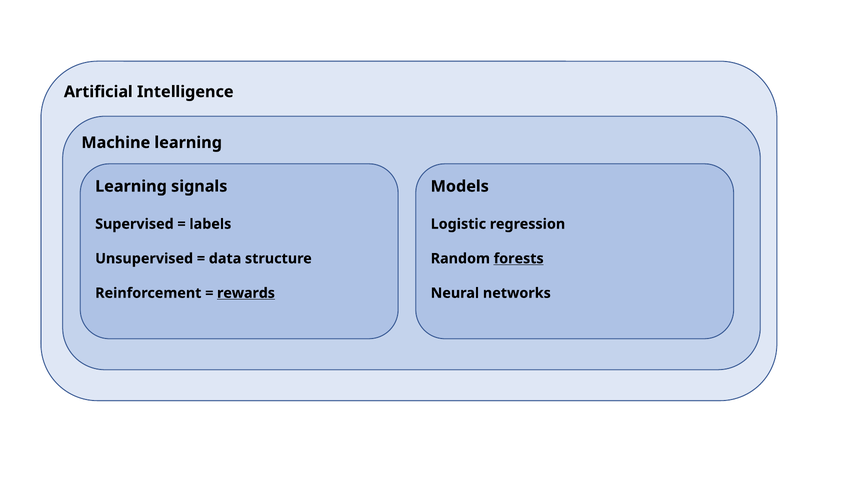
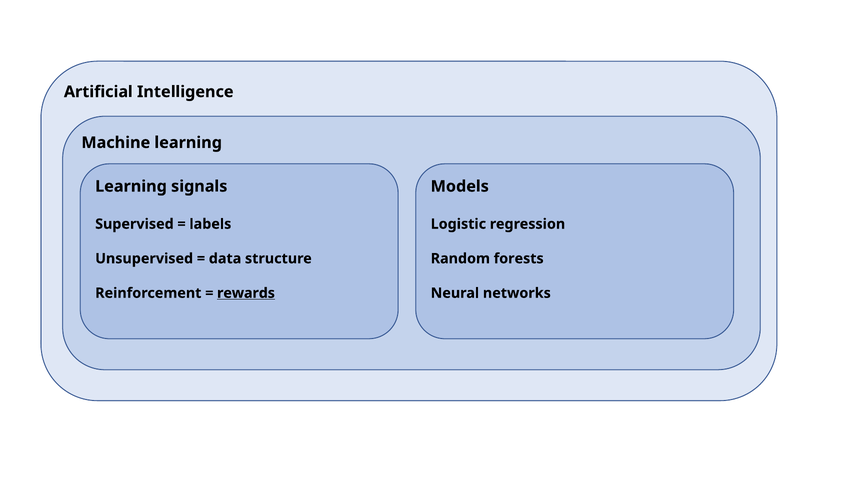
forests underline: present -> none (519, 259)
